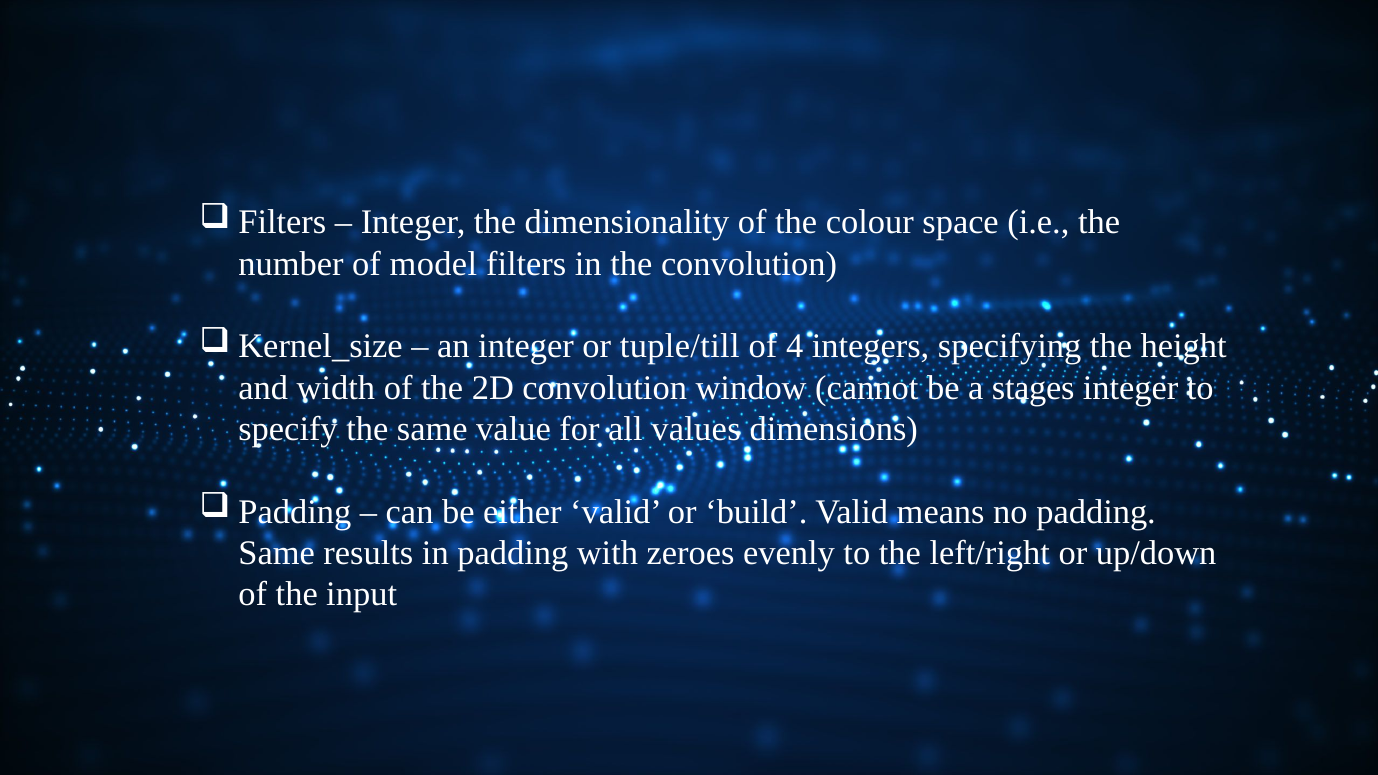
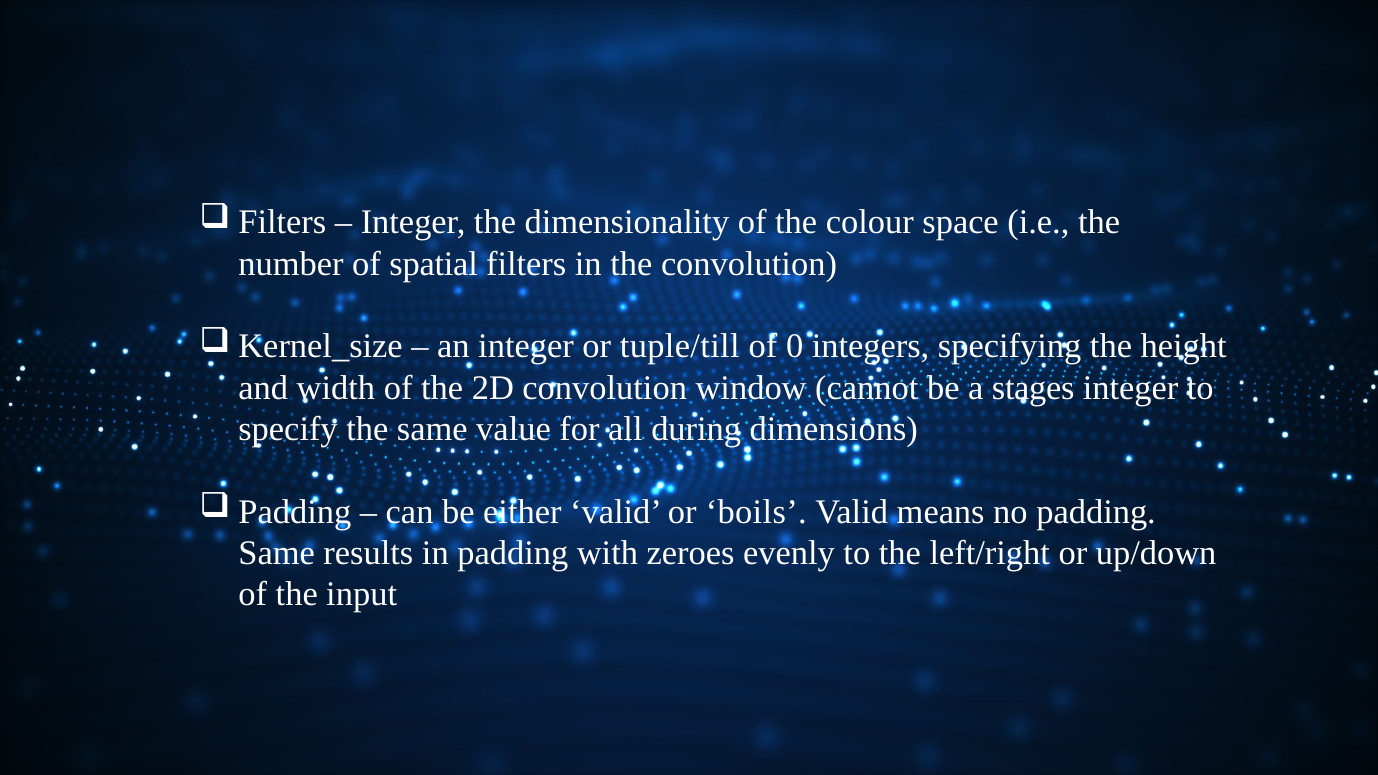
model: model -> spatial (434, 264)
4: 4 -> 0 (795, 347)
values: values -> during (696, 429)
build: build -> boils (756, 512)
